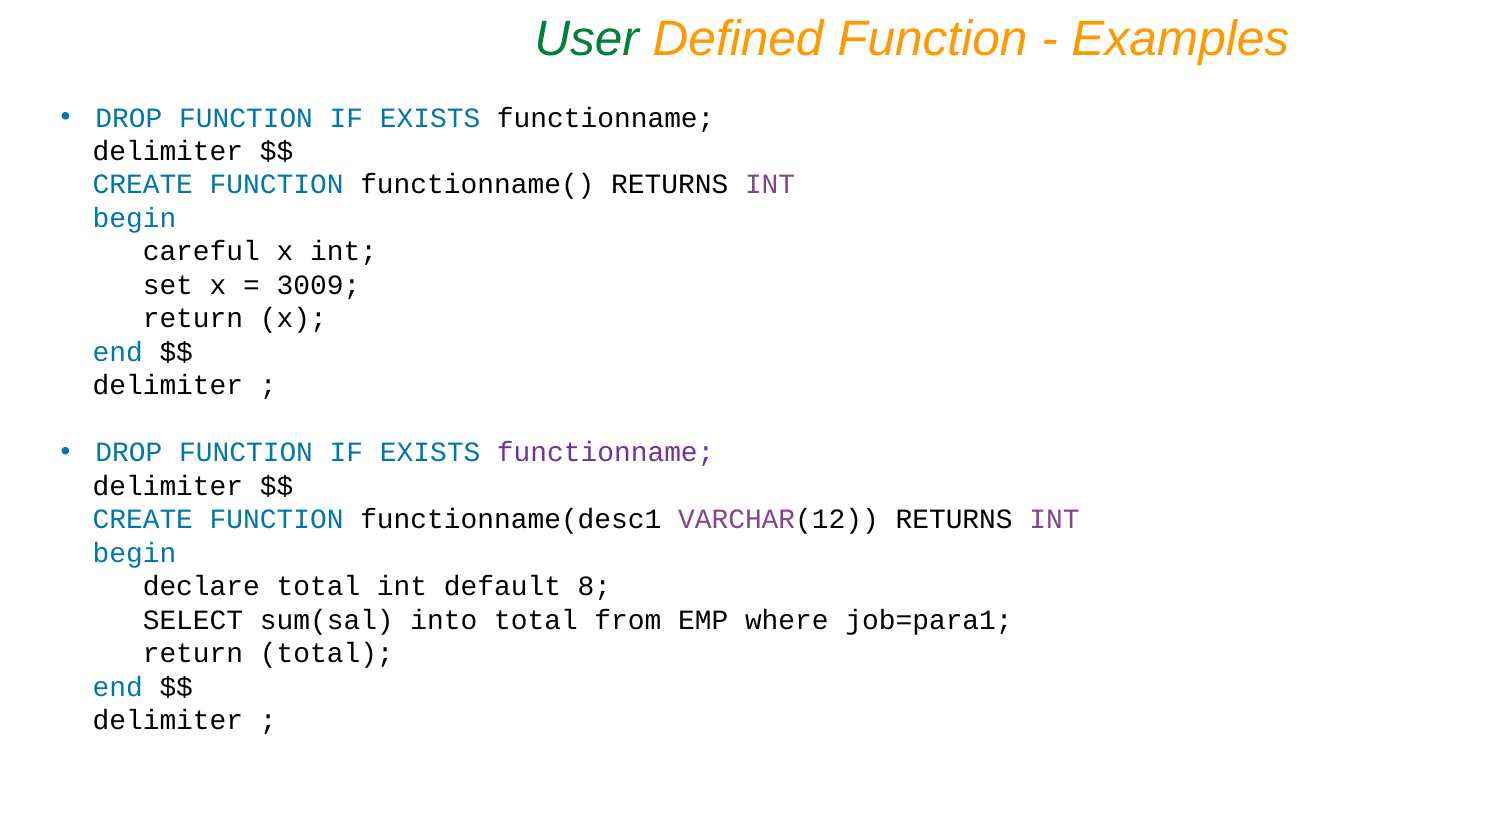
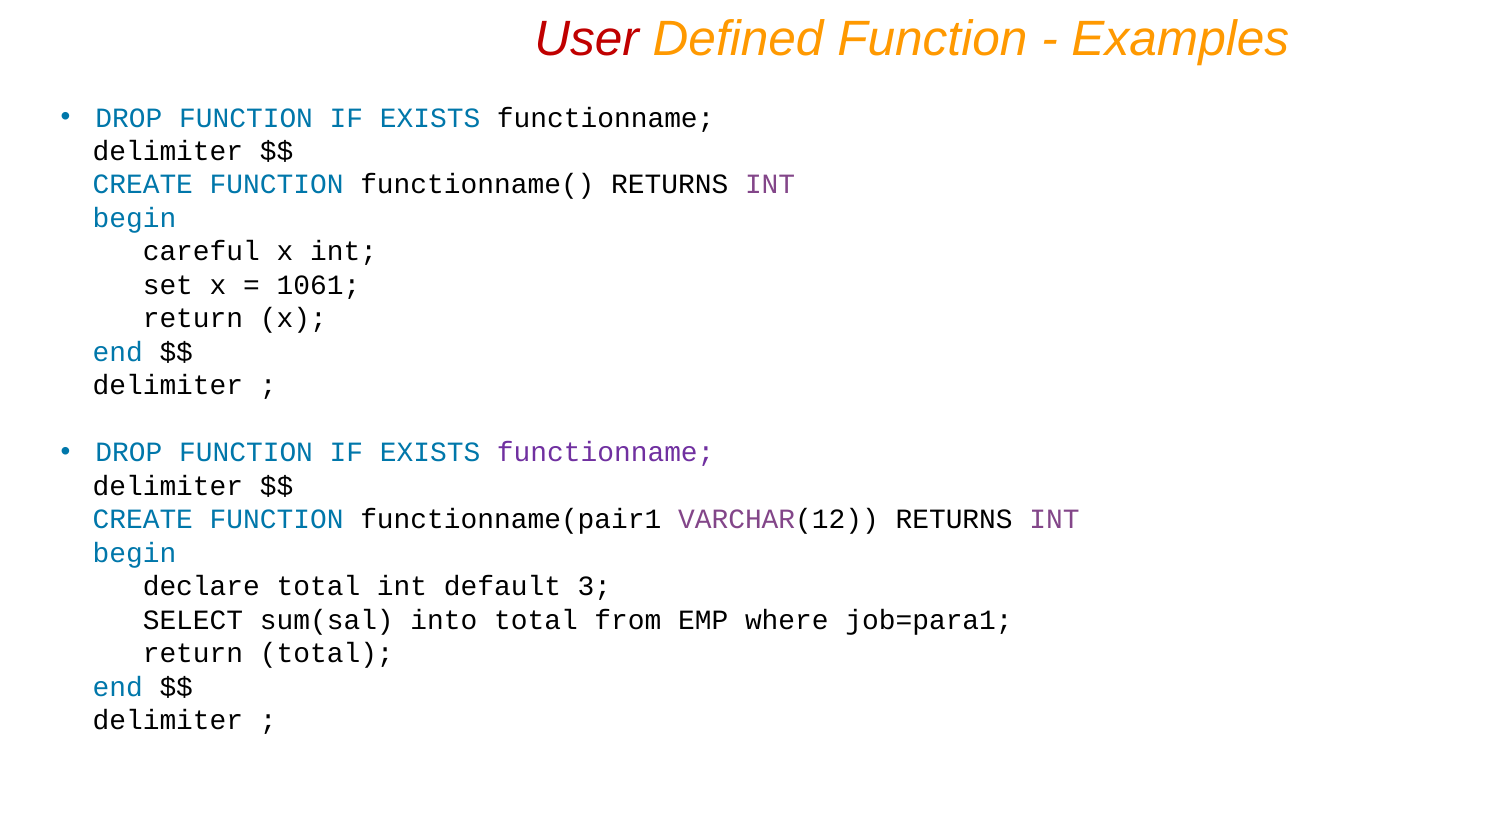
User colour: green -> red (587, 39)
3009: 3009 -> 1061 (318, 285)
functionname(desc1: functionname(desc1 -> functionname(pair1 (511, 519)
8: 8 -> 3 (594, 586)
